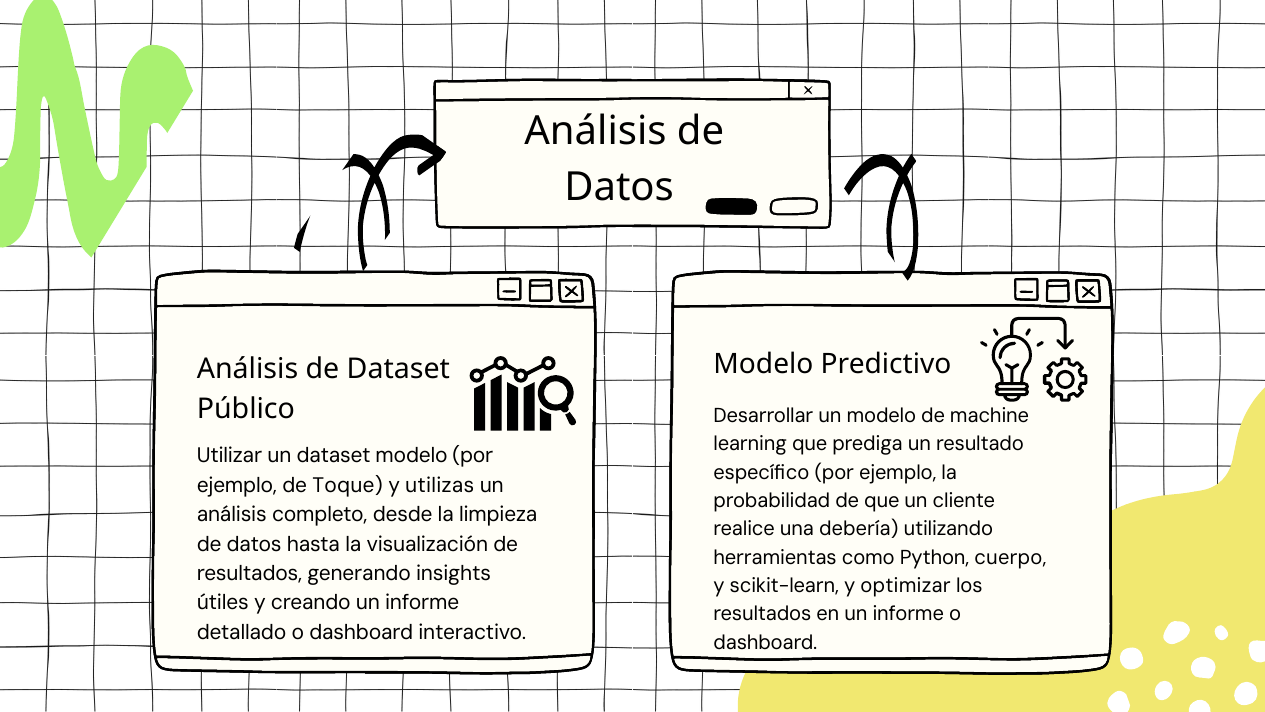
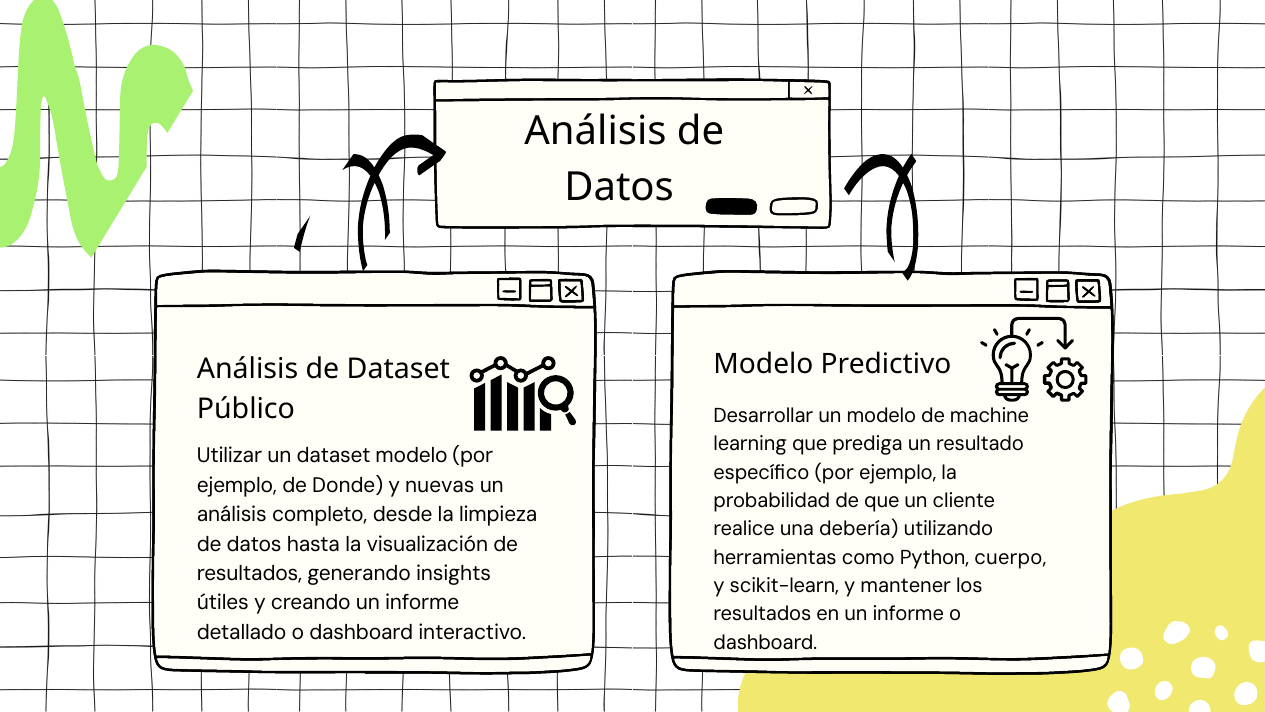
Toque: Toque -> Donde (348, 485)
utilizas: utilizas -> nuevas (440, 485)
optimizar: optimizar -> mantener (906, 585)
